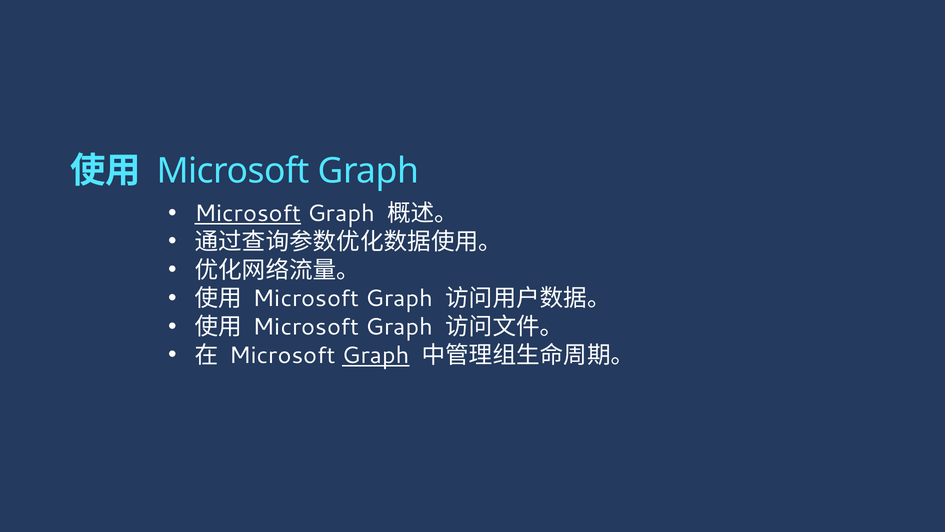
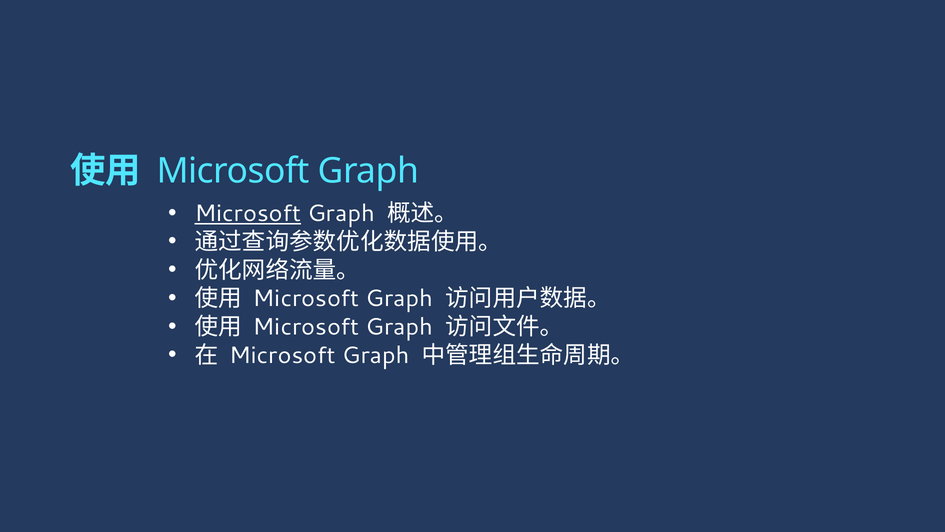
Graph underline: present -> none (376, 355)
